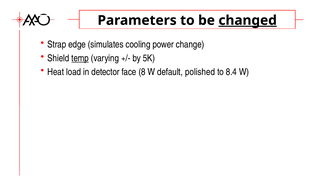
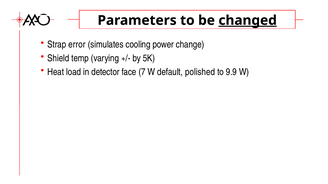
edge: edge -> error (77, 45)
temp underline: present -> none (80, 58)
8: 8 -> 7 (142, 72)
8.4: 8.4 -> 9.9 (231, 72)
